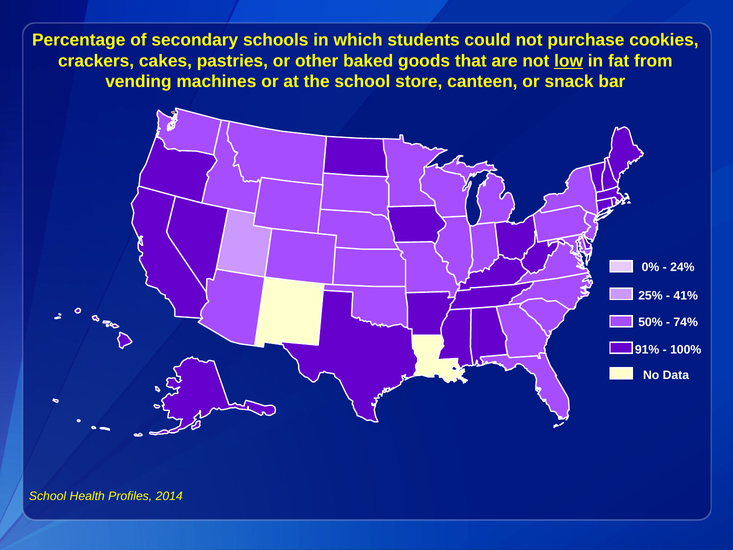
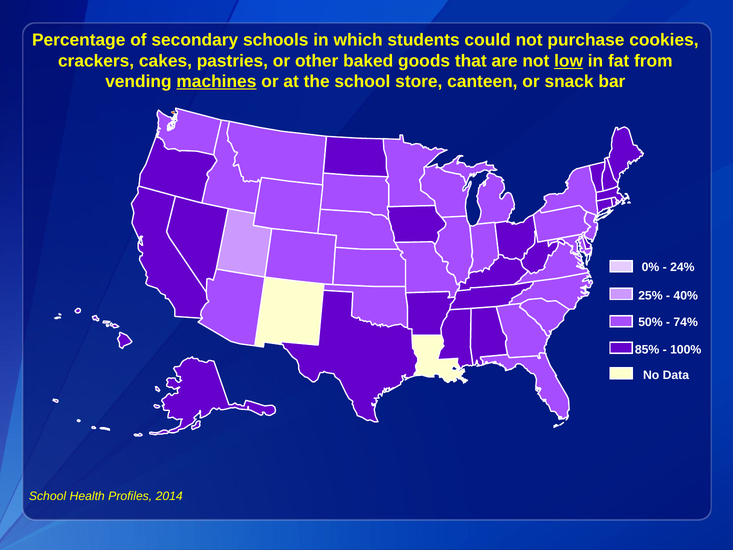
machines underline: none -> present (216, 82)
41%: 41% -> 40% (686, 295)
91%: 91% -> 85% (647, 349)
